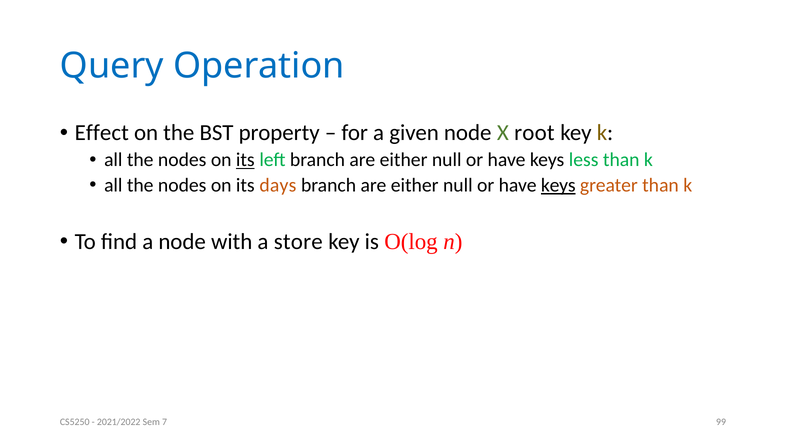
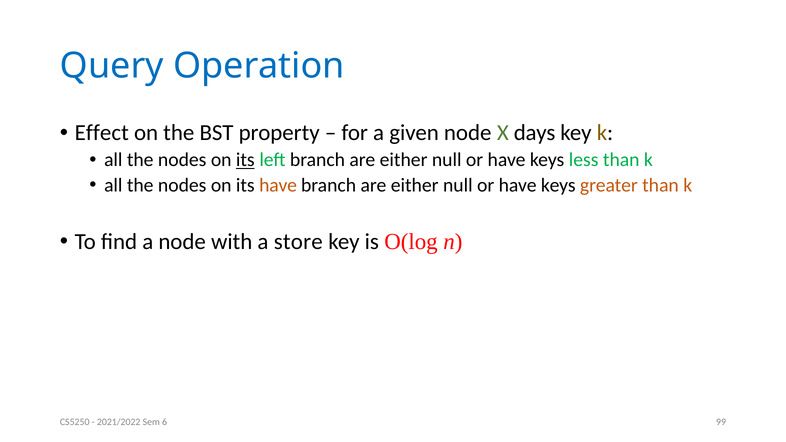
root: root -> days (535, 133)
its days: days -> have (278, 185)
keys underline: present -> none (558, 185)
7: 7 -> 6 (165, 422)
